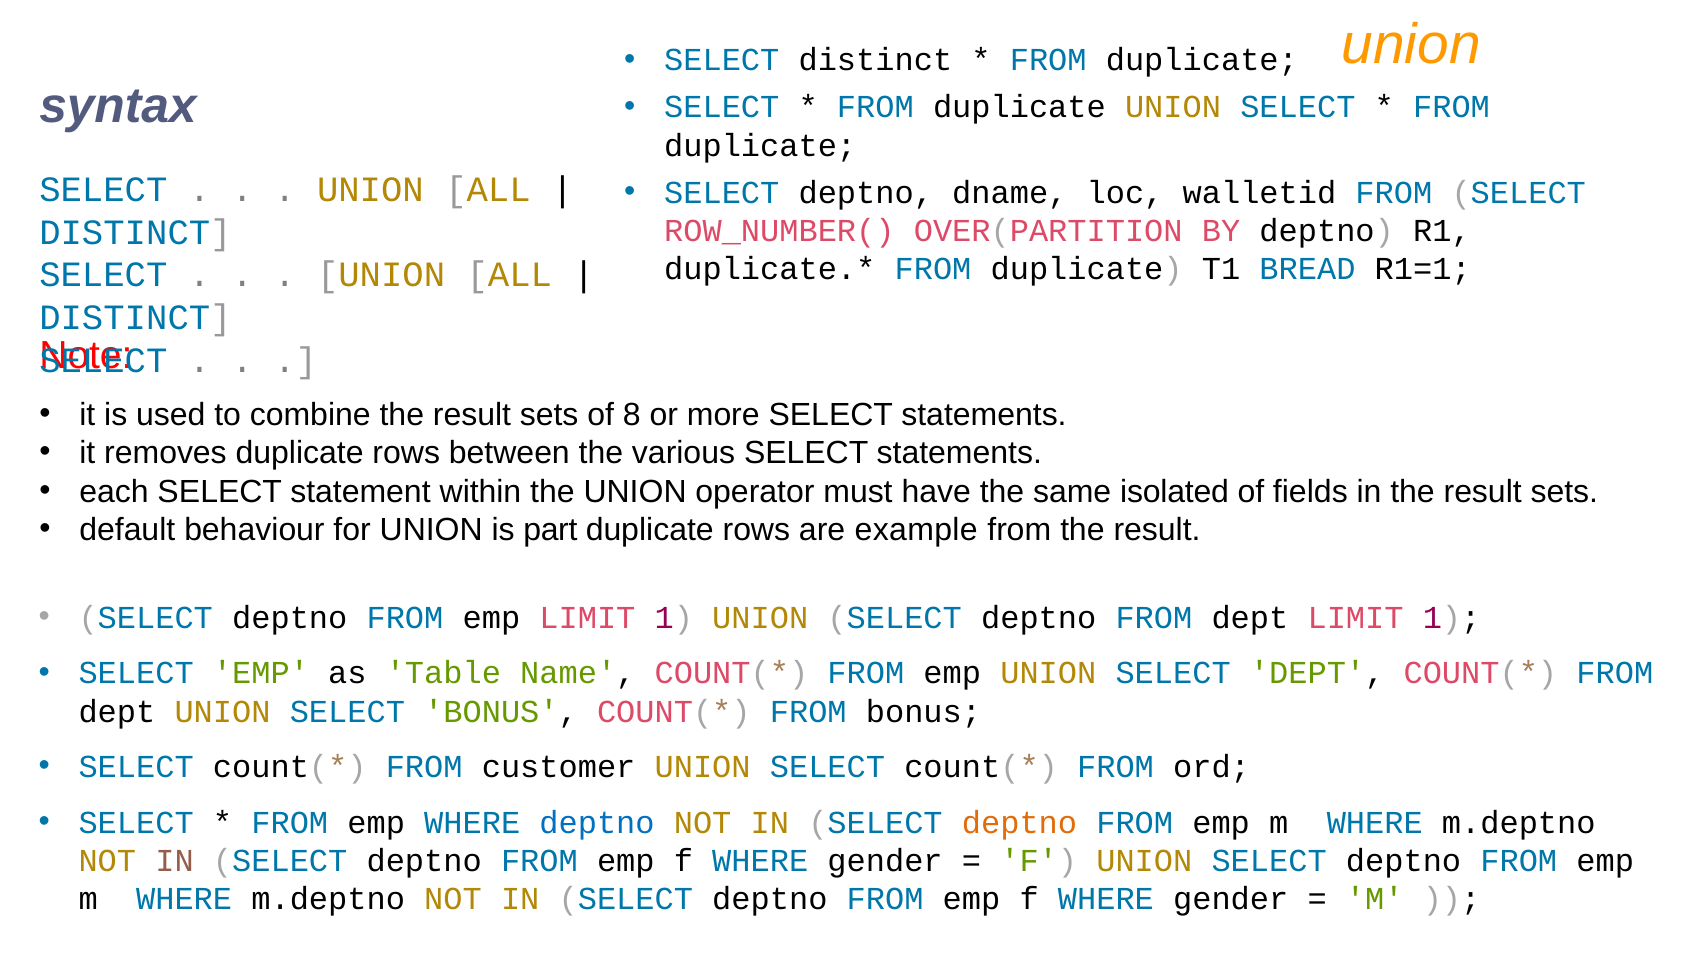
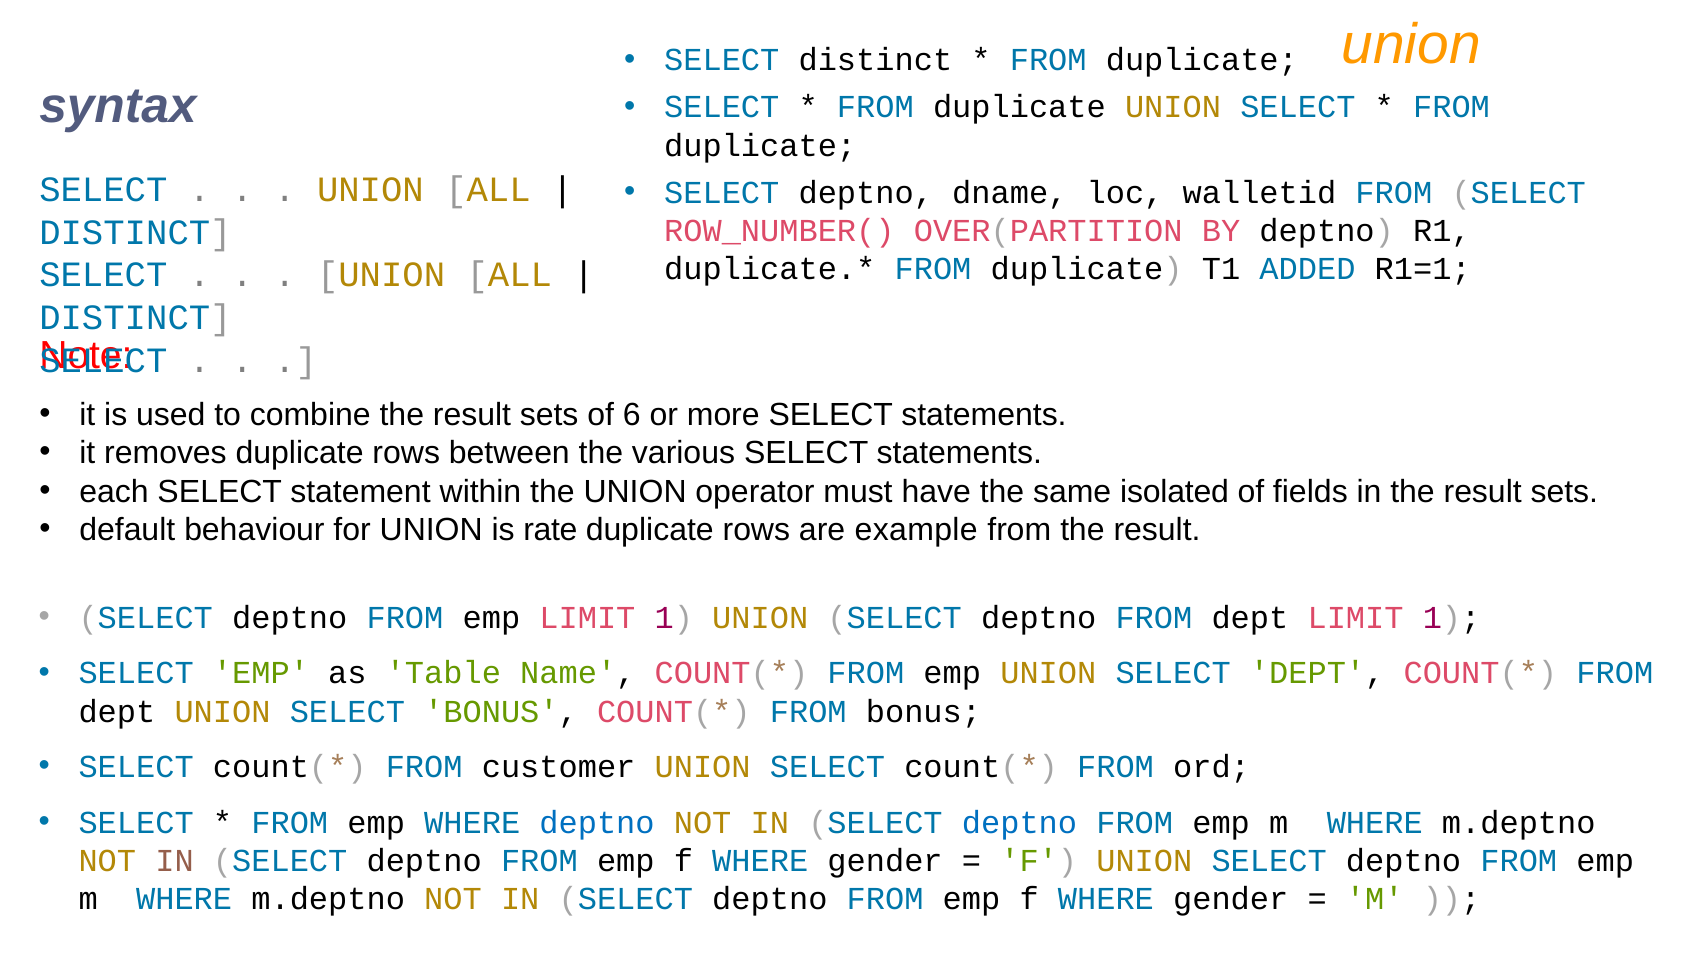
BREAD: BREAD -> ADDED (1307, 269)
8: 8 -> 6 (632, 415)
part: part -> rate (550, 530)
deptno colour: orange -> blue (1020, 823)
